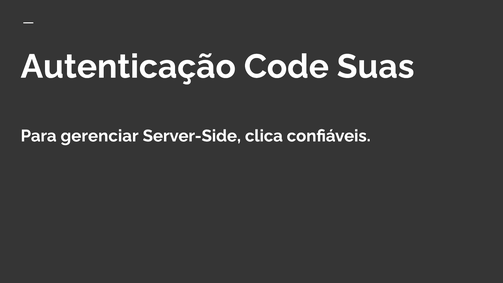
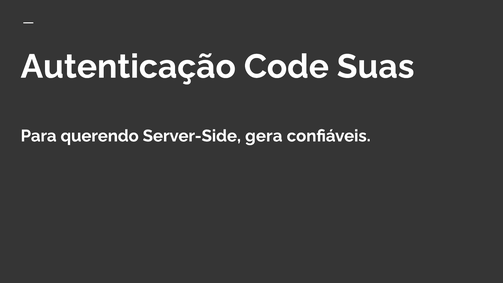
gerenciar: gerenciar -> querendo (100, 136)
clica: clica -> gera (264, 136)
